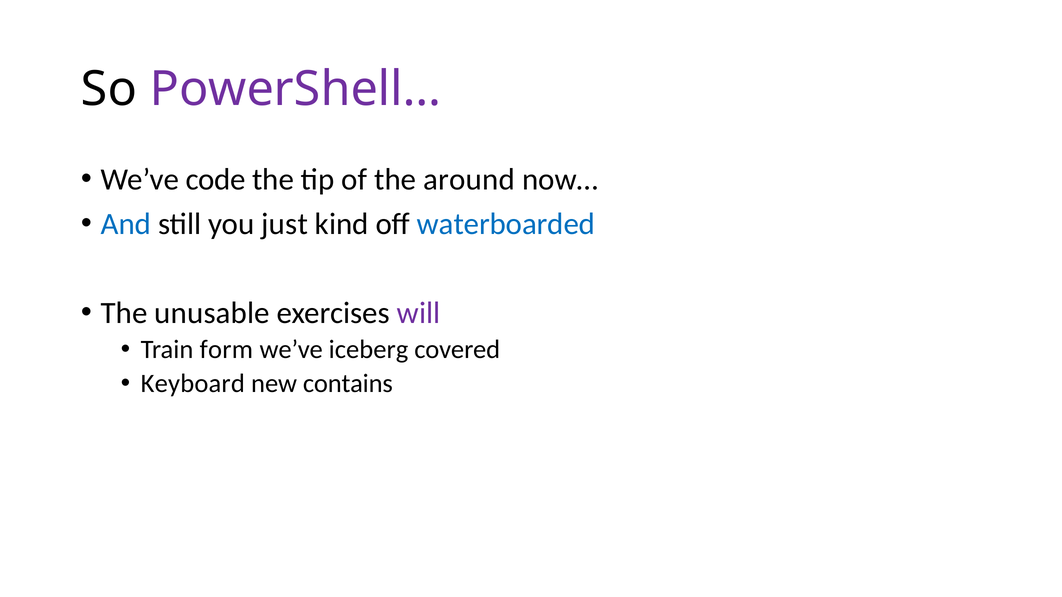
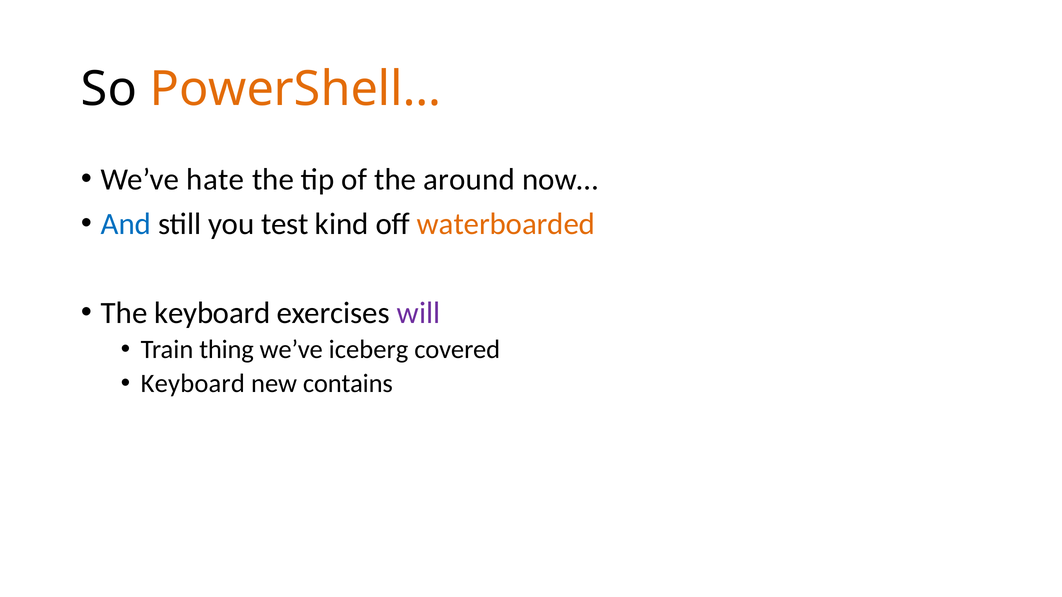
PowerShell… colour: purple -> orange (296, 89)
code: code -> hate (215, 180)
just: just -> test (285, 224)
waterboarded colour: blue -> orange (506, 224)
The unusable: unusable -> keyboard (212, 313)
form: form -> thing (227, 350)
